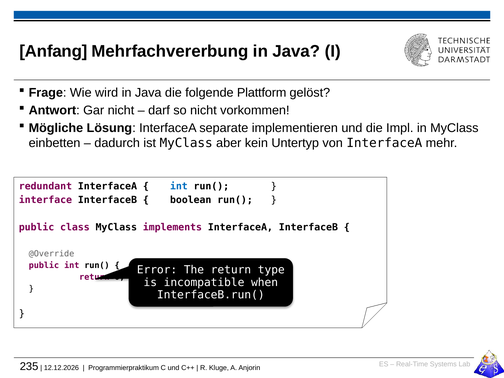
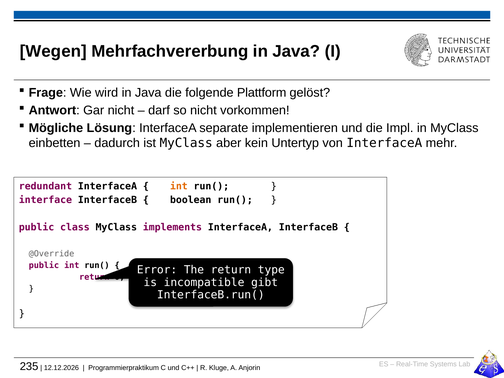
Anfang: Anfang -> Wegen (53, 51)
int colour: blue -> orange (179, 186)
when: when -> gibt (265, 282)
